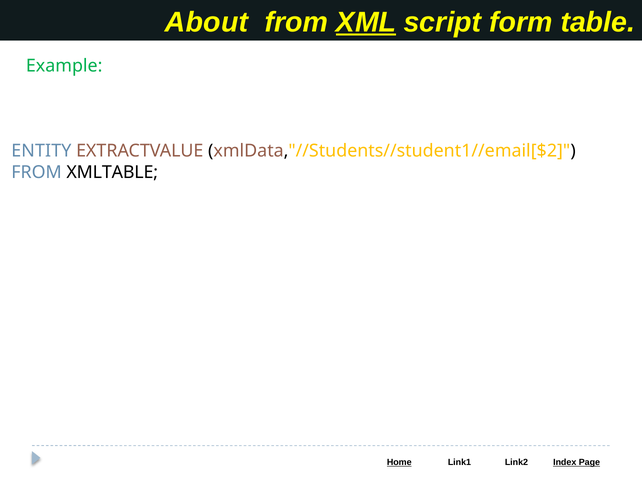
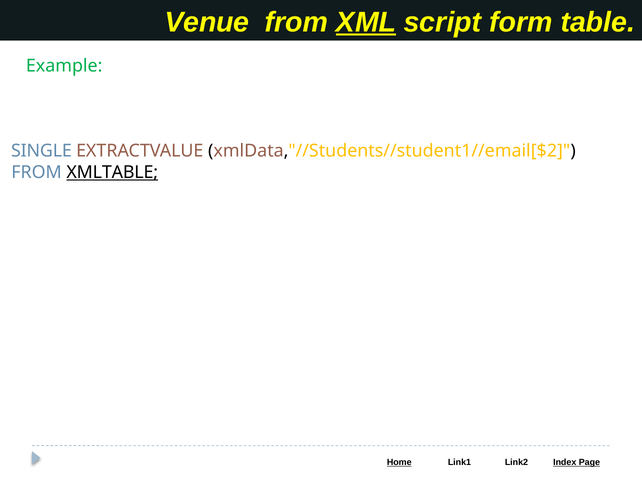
About: About -> Venue (207, 22)
ENTITY: ENTITY -> SINGLE (42, 151)
XMLTABLE underline: none -> present (112, 172)
